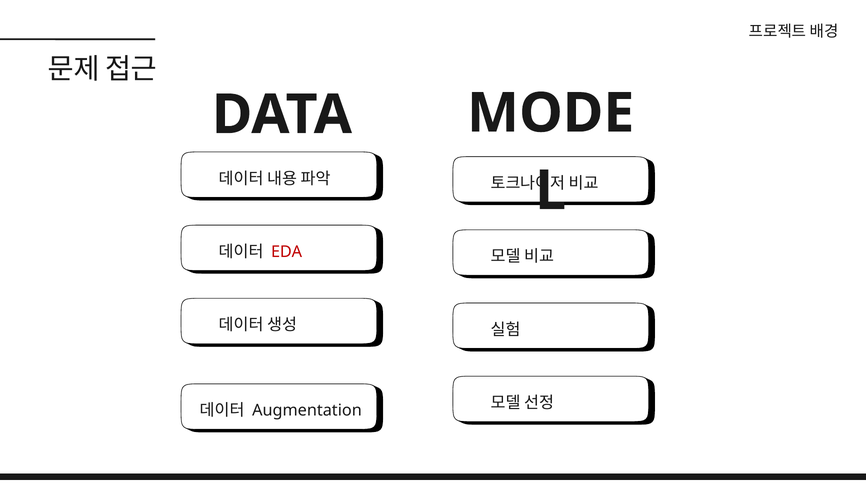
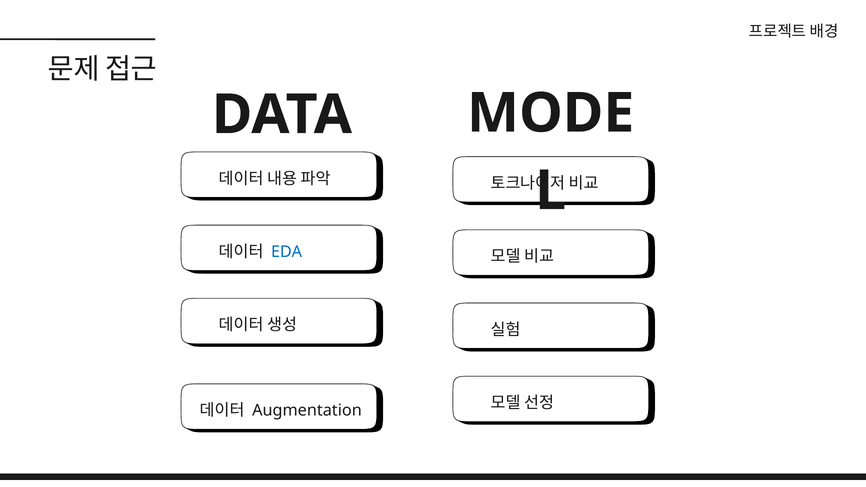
EDA colour: red -> blue (287, 252)
